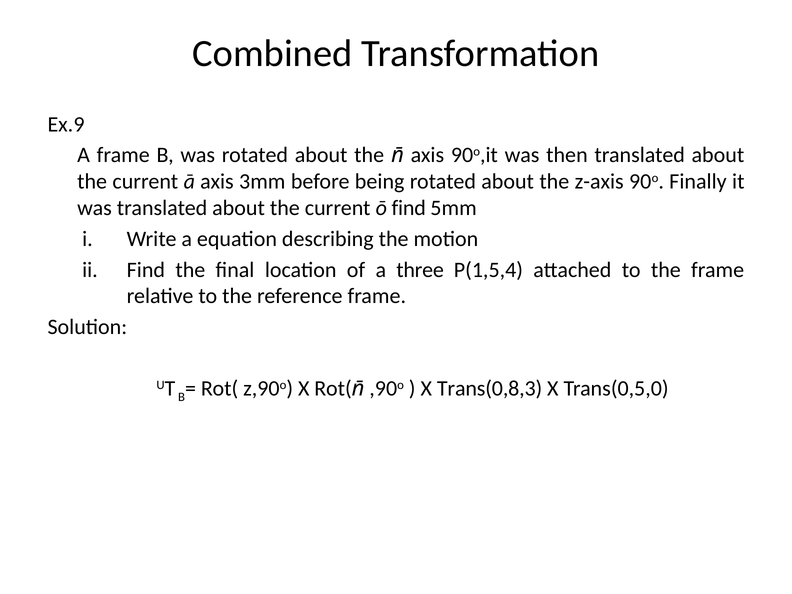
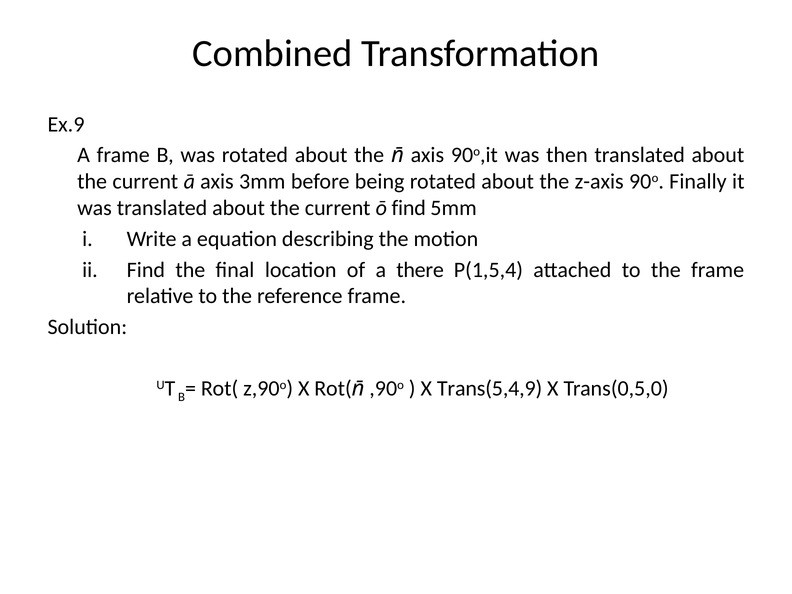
three: three -> there (420, 270)
Trans(0,8,3: Trans(0,8,3 -> Trans(5,4,9 (490, 389)
